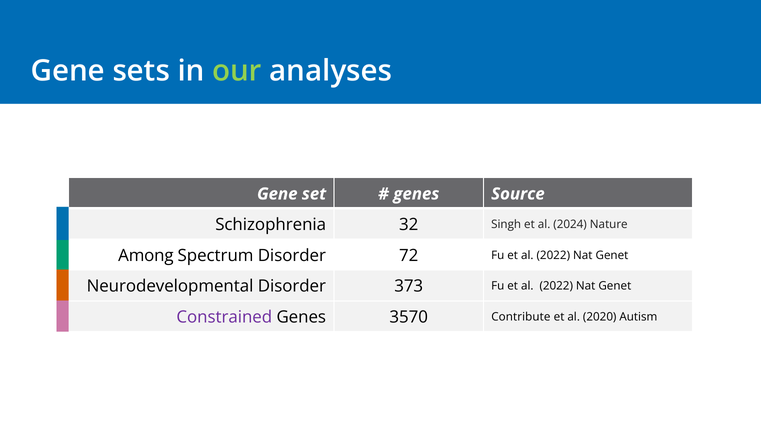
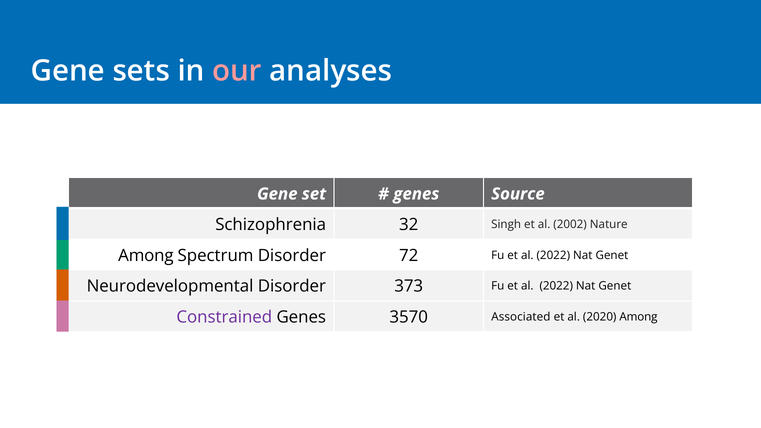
our colour: light green -> pink (237, 71)
2024: 2024 -> 2002 (570, 224)
Contribute: Contribute -> Associated (521, 317)
2020 Autism: Autism -> Among (638, 317)
